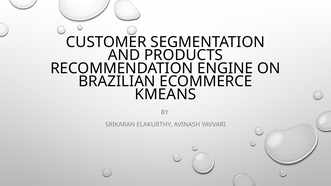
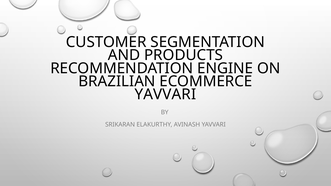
KMEANS: KMEANS -> YAVVARI (165, 95)
